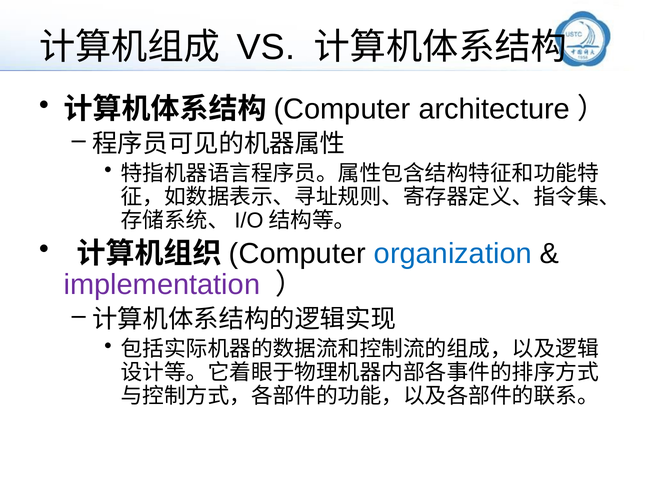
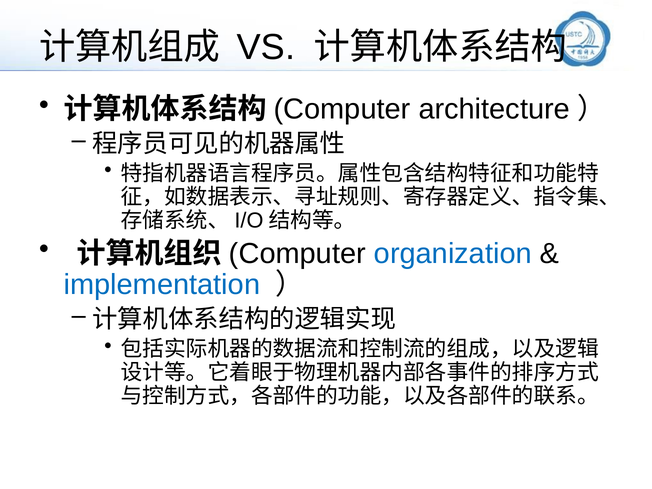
implementation colour: purple -> blue (162, 285)
